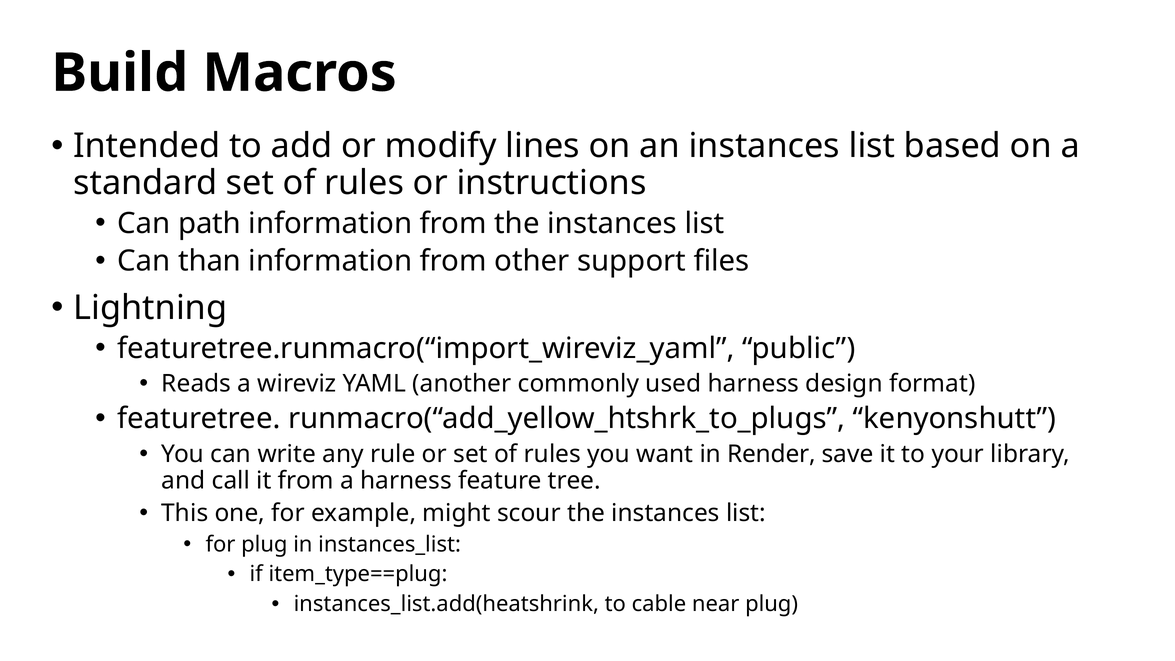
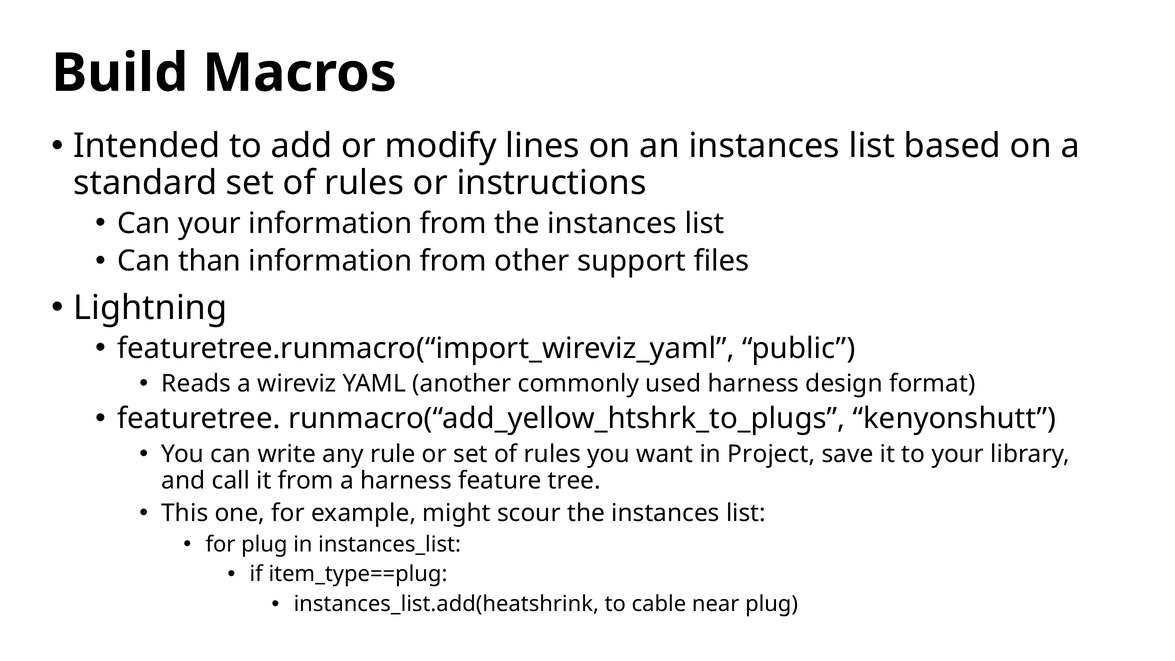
Can path: path -> your (210, 223)
Render: Render -> Project (771, 454)
